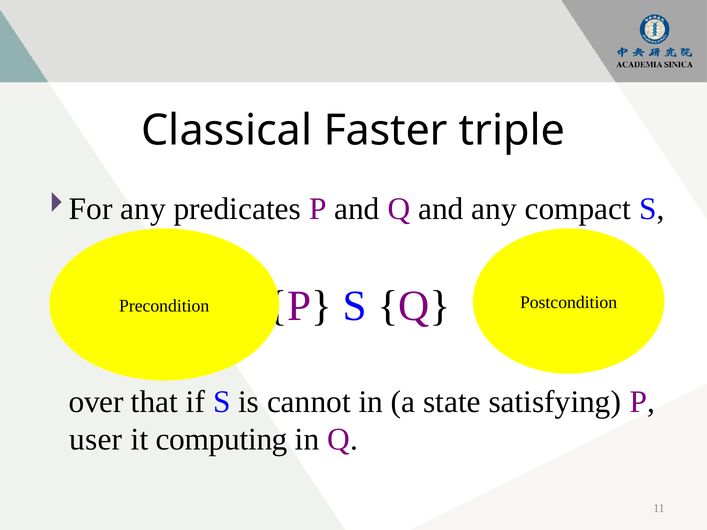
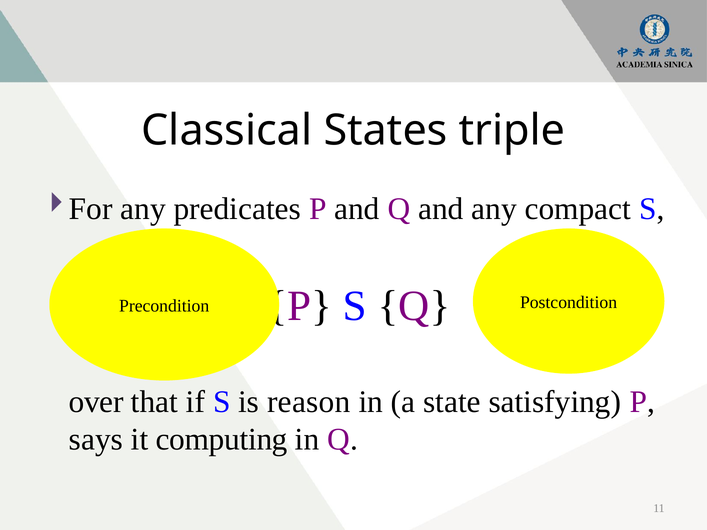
Faster: Faster -> States (386, 131)
cannot: cannot -> reason (309, 402)
user: user -> says (96, 440)
